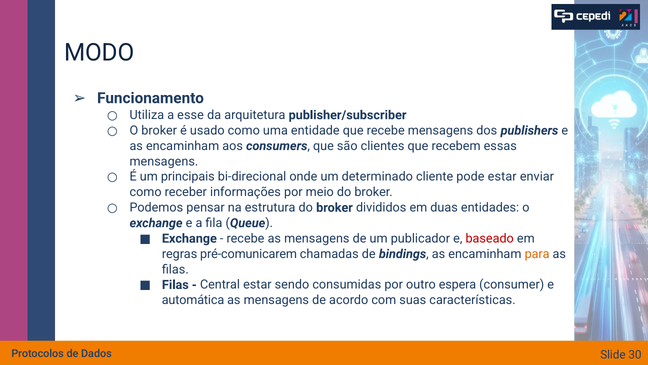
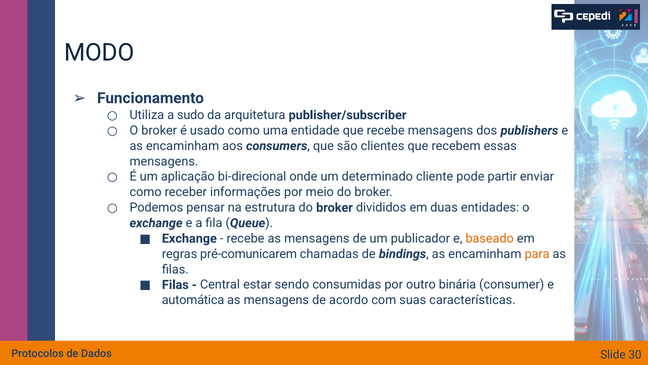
esse: esse -> sudo (191, 115)
principais: principais -> aplicação (188, 177)
pode estar: estar -> partir (502, 177)
baseado colour: red -> orange (490, 238)
espera: espera -> binária (458, 284)
